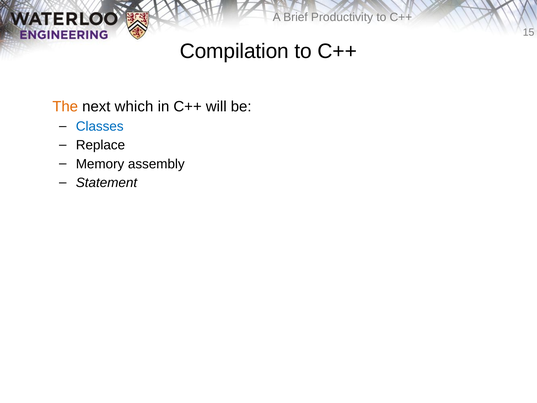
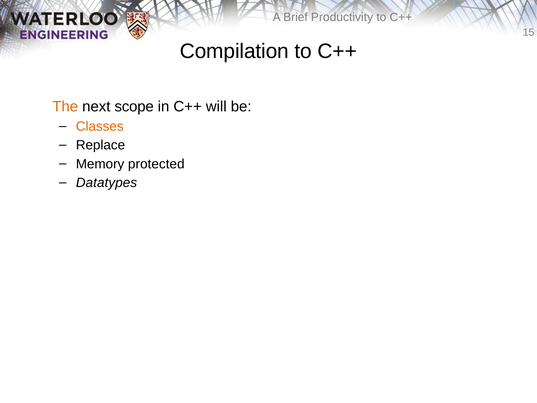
which: which -> scope (134, 107)
Classes colour: blue -> orange (100, 126)
assembly: assembly -> protected (156, 164)
Statement: Statement -> Datatypes (106, 183)
